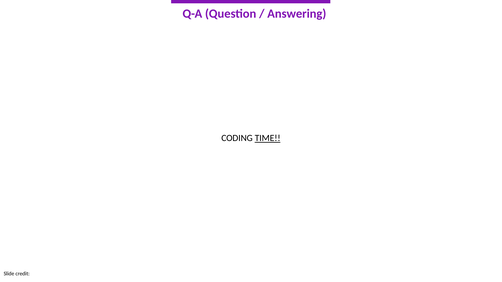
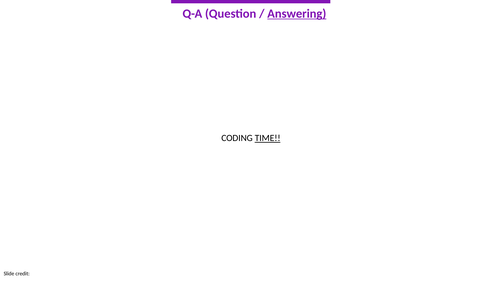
Answering underline: none -> present (297, 14)
